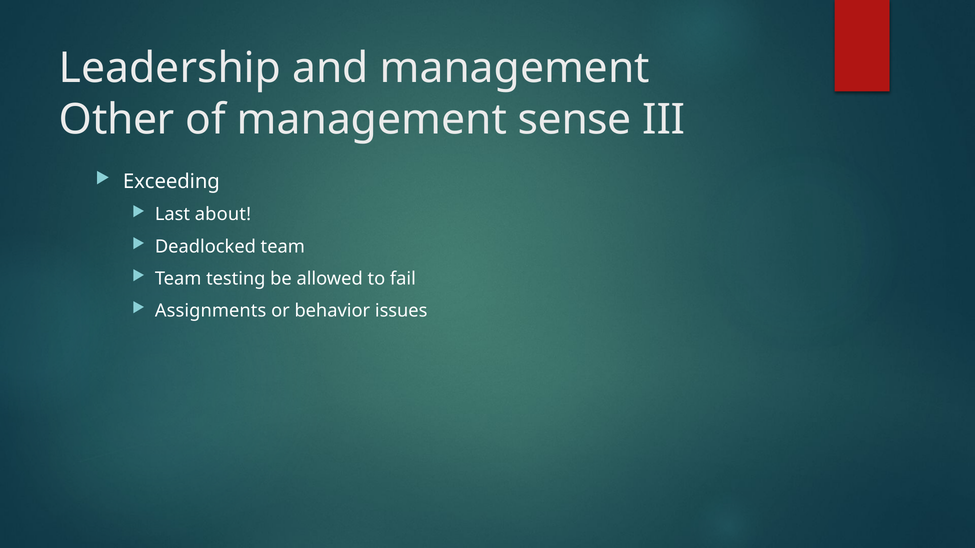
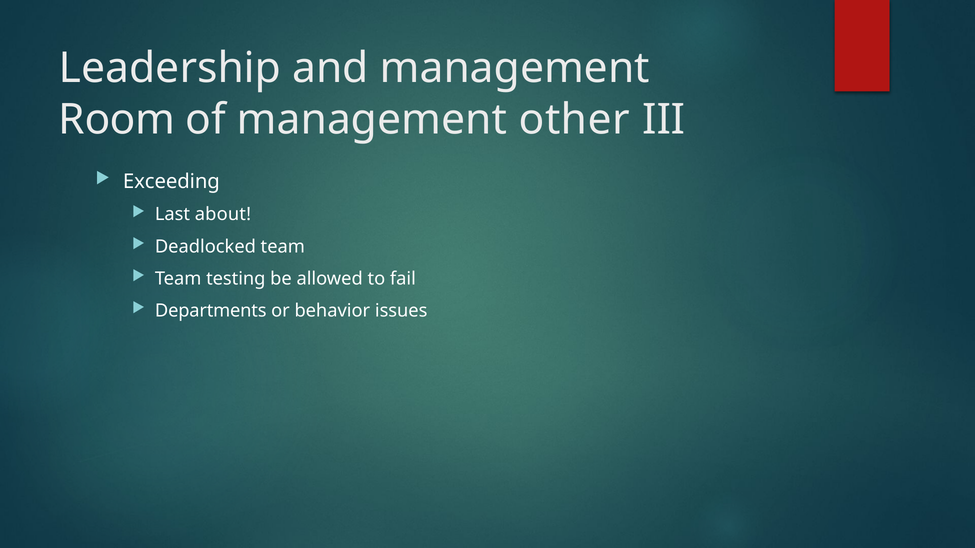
Other: Other -> Room (117, 120)
sense: sense -> other (574, 120)
Assignments: Assignments -> Departments (211, 311)
